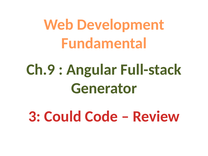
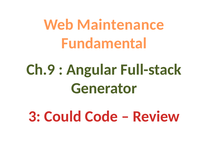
Development: Development -> Maintenance (121, 25)
